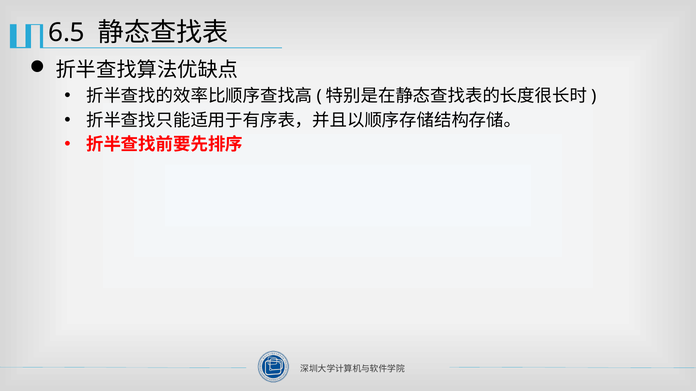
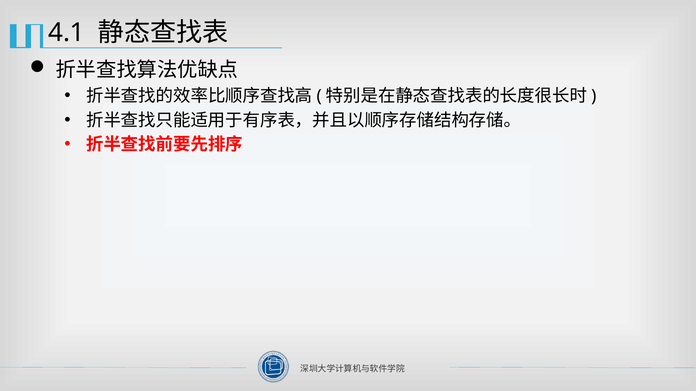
6.5: 6.5 -> 4.1 (67, 33)
